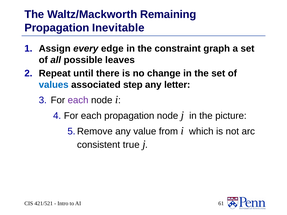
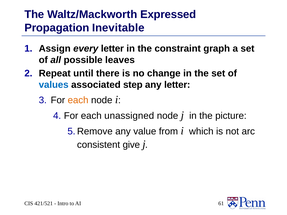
Remaining: Remaining -> Expressed (168, 14)
every edge: edge -> letter (112, 49)
each colour: purple -> orange (78, 100)
each propagation: propagation -> unassigned (129, 116)
true: true -> give (131, 145)
